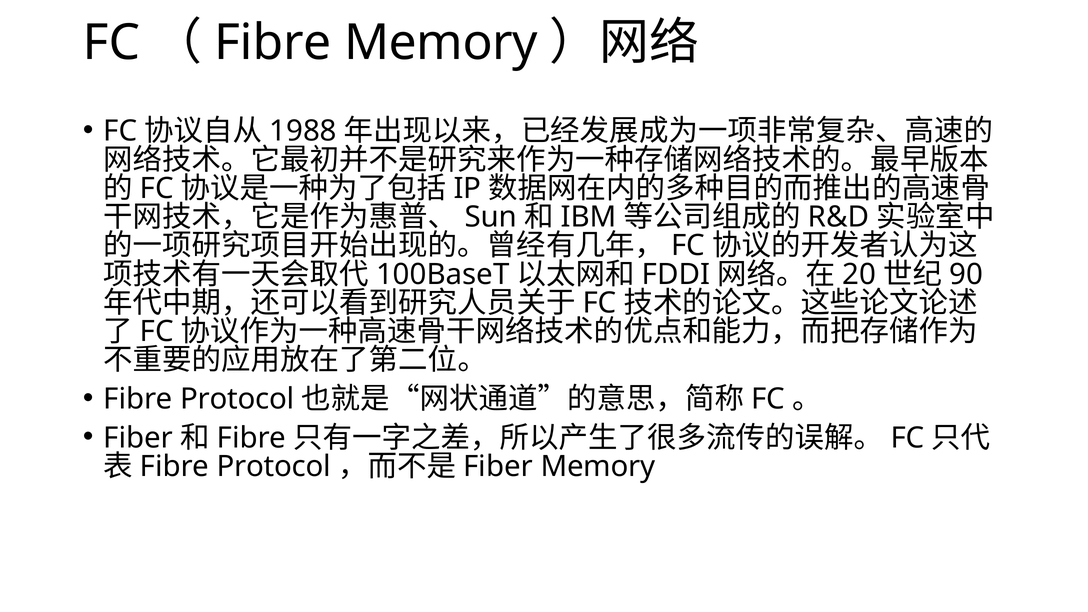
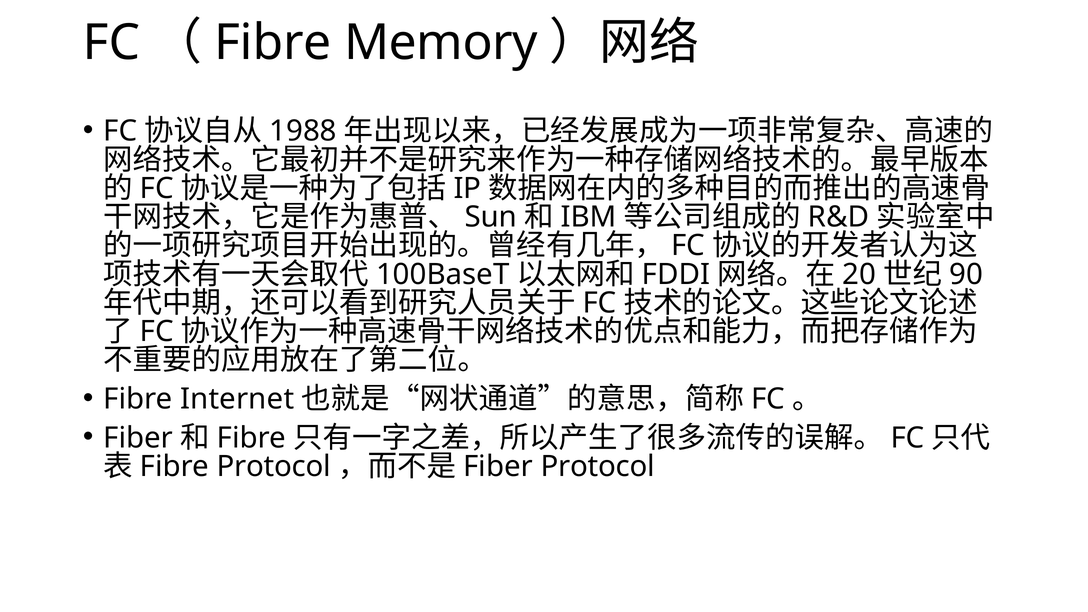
Protocol: Protocol -> Internet (237, 399)
Memory: Memory -> Protocol (598, 466)
